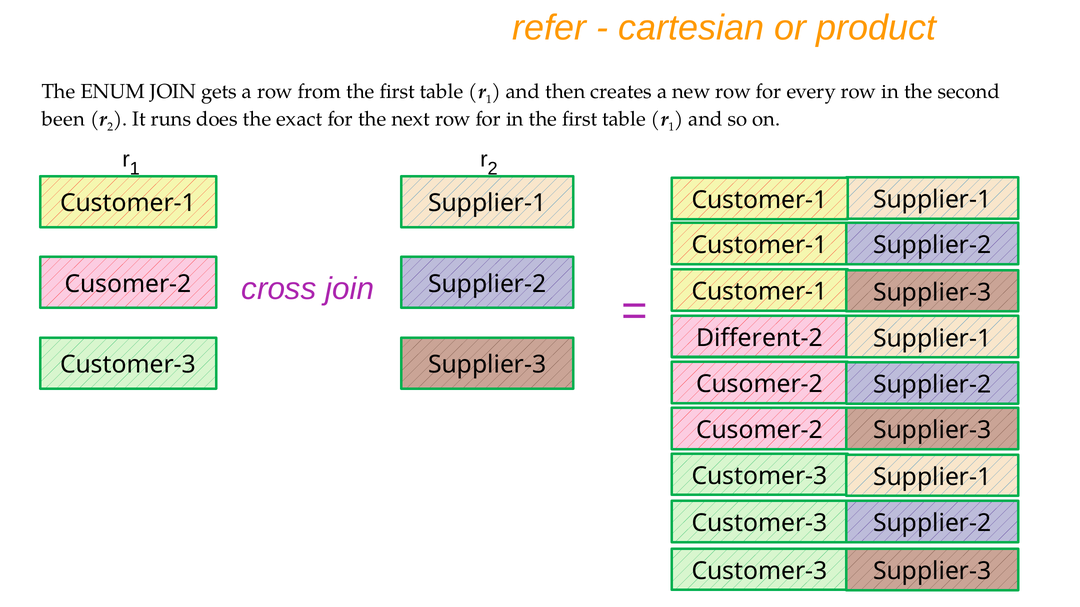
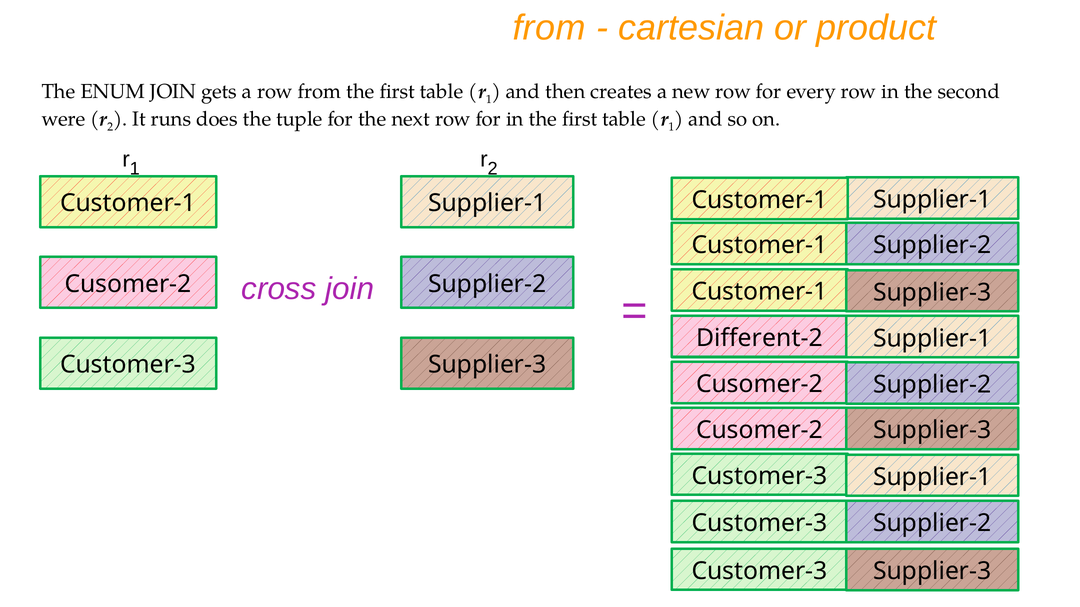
refer: refer -> from (549, 28)
been: been -> were (64, 119)
exact: exact -> tuple (299, 119)
